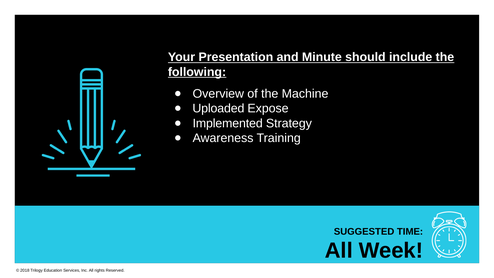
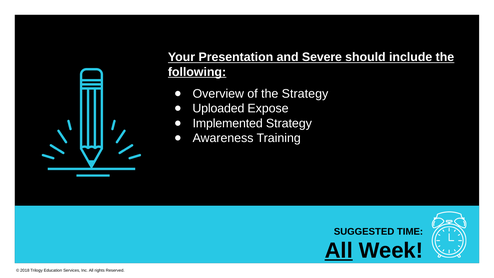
Minute: Minute -> Severe (322, 57)
the Machine: Machine -> Strategy (305, 94)
All underline: none -> present (339, 250)
